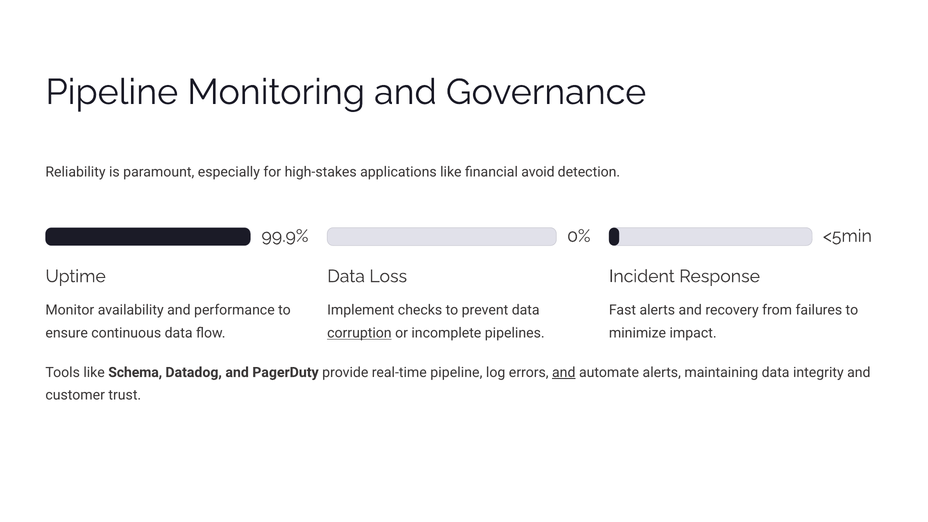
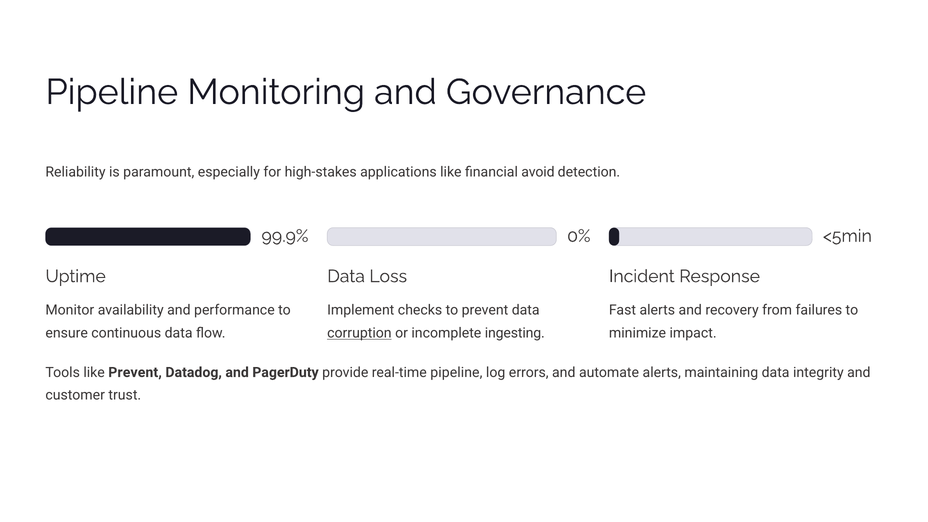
pipelines: pipelines -> ingesting (515, 333)
like Schema: Schema -> Prevent (135, 372)
and underline: present -> none (564, 372)
